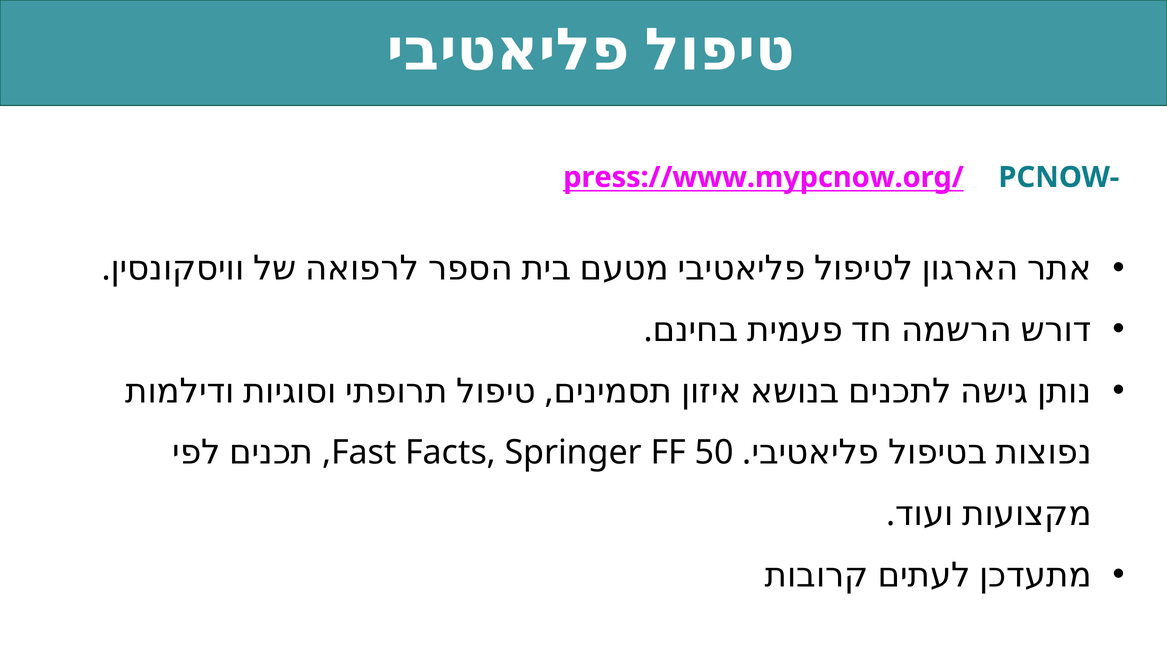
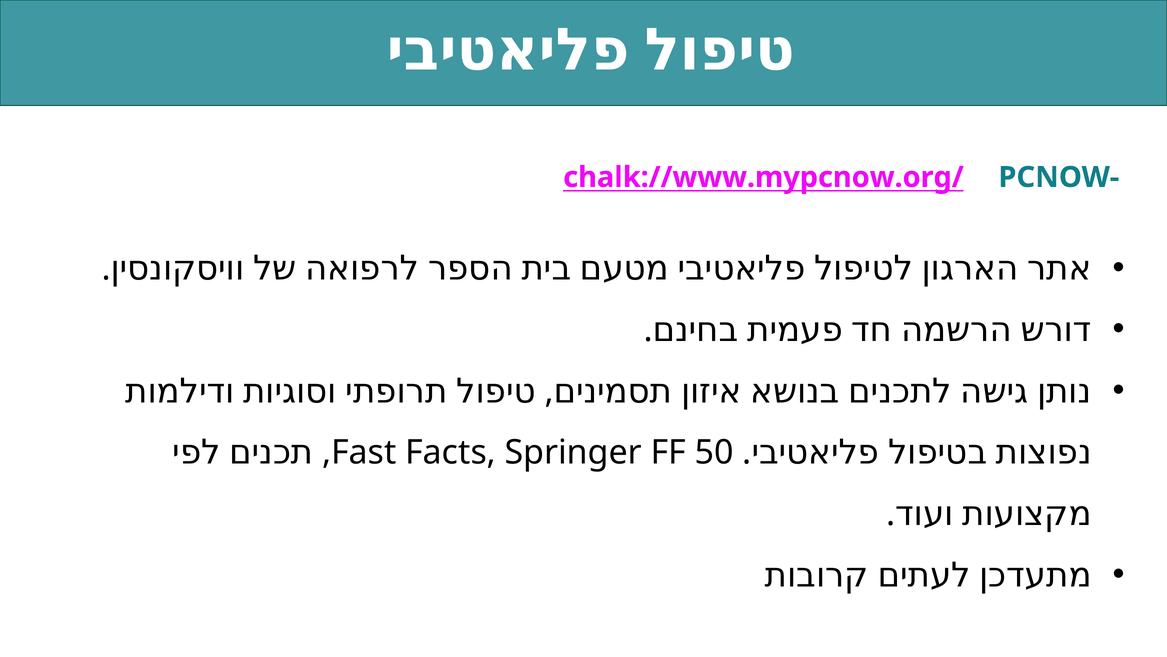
press://www.mypcnow.org/: press://www.mypcnow.org/ -> chalk://www.mypcnow.org/ (763, 177)
